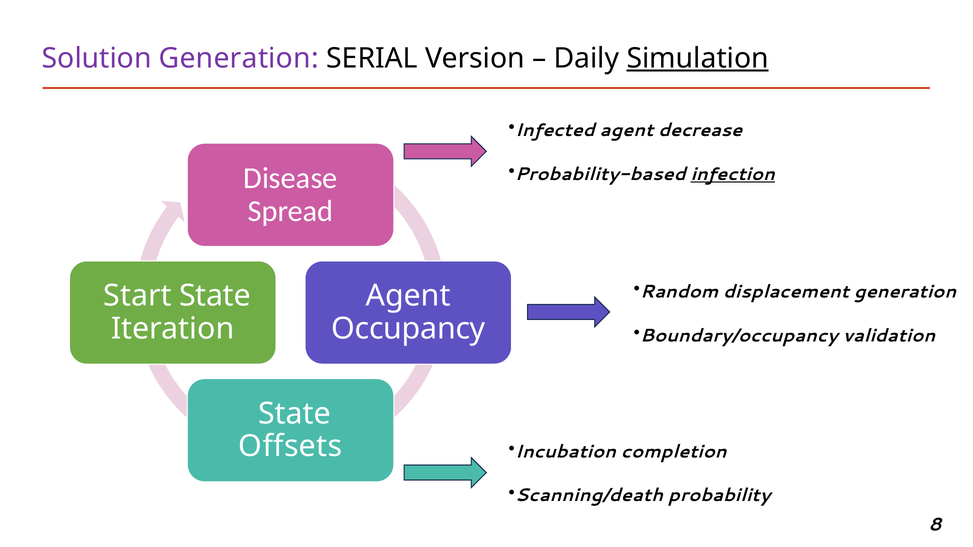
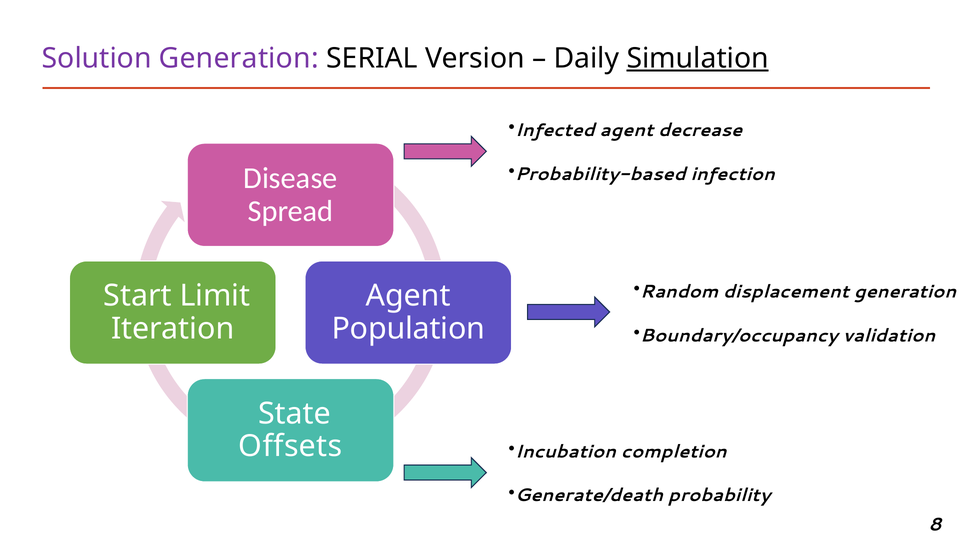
infection underline: present -> none (733, 174)
Start State: State -> Limit (215, 296)
Occupancy: Occupancy -> Population (408, 329)
Scanning/death: Scanning/death -> Generate/death (589, 496)
